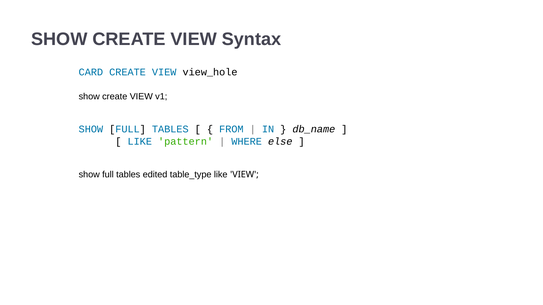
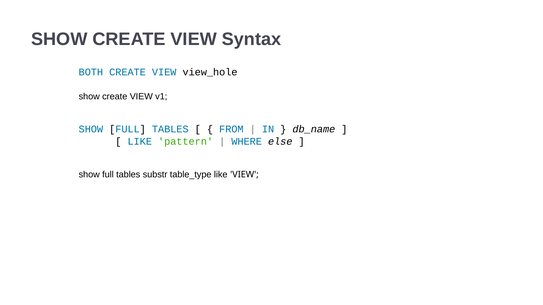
CARD: CARD -> BOTH (91, 72)
edited: edited -> substr (155, 175)
